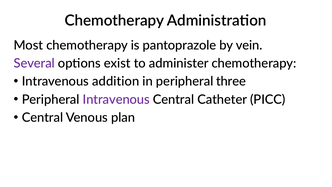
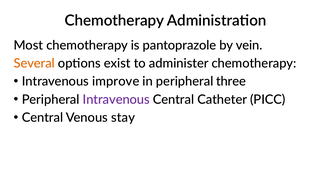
Several colour: purple -> orange (34, 63)
addition: addition -> improve (116, 81)
plan: plan -> stay (123, 118)
